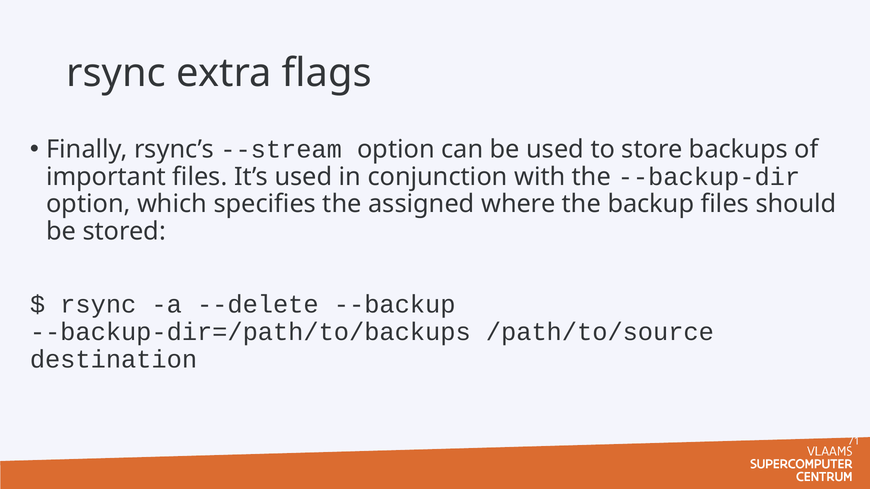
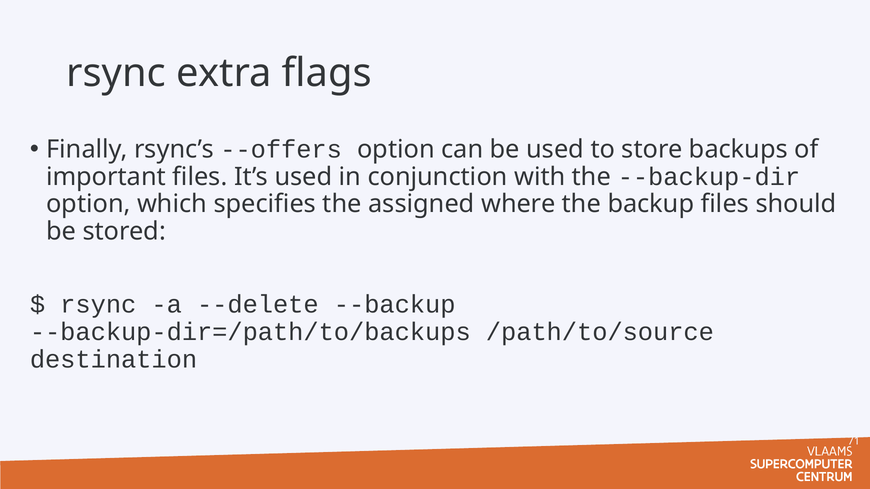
--stream: --stream -> --offers (281, 149)
